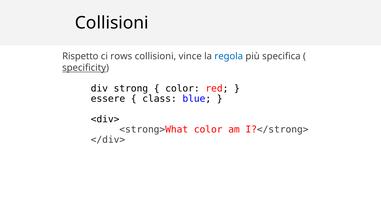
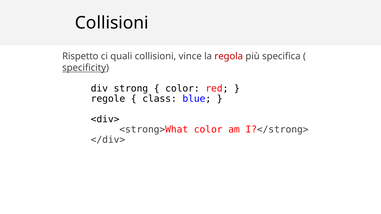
rows: rows -> quali (121, 56)
regola colour: blue -> red (229, 56)
essere: essere -> regole (108, 99)
